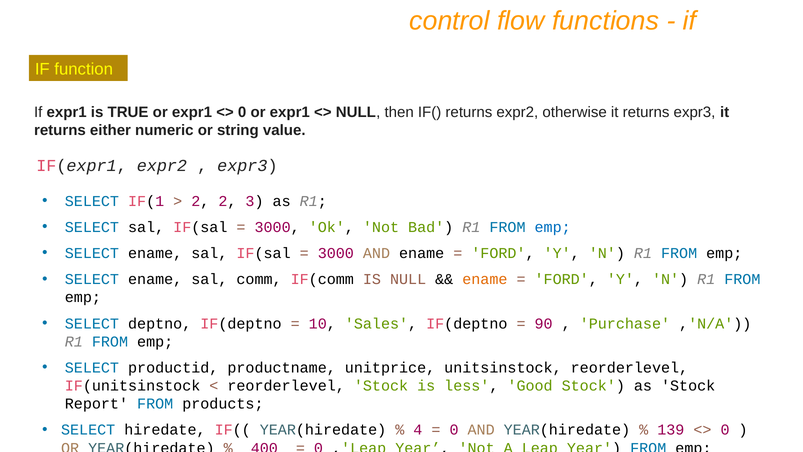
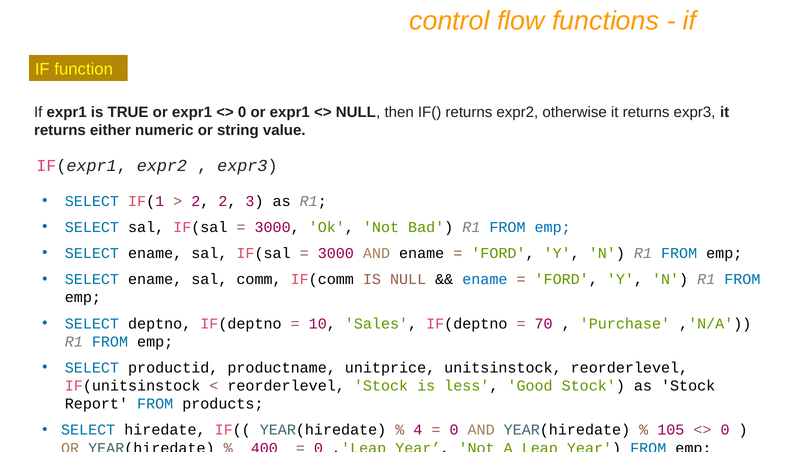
ename colour: orange -> blue (485, 279)
90: 90 -> 70 (544, 323)
139: 139 -> 105 (671, 430)
